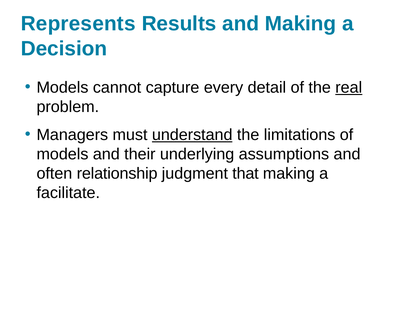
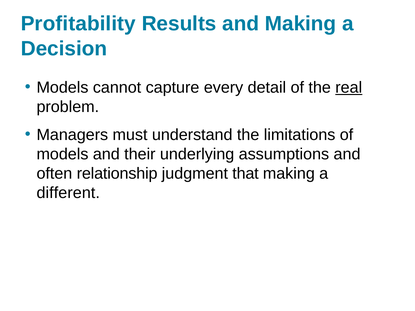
Represents: Represents -> Profitability (78, 24)
understand underline: present -> none (192, 135)
facilitate: facilitate -> different (68, 193)
